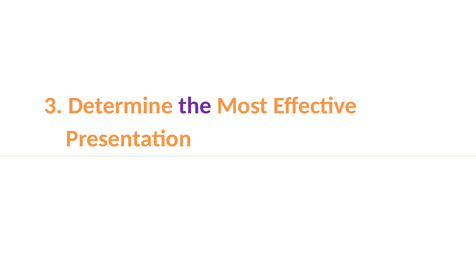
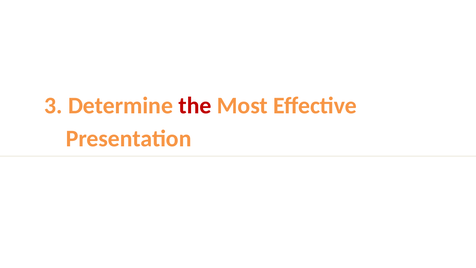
the colour: purple -> red (195, 106)
